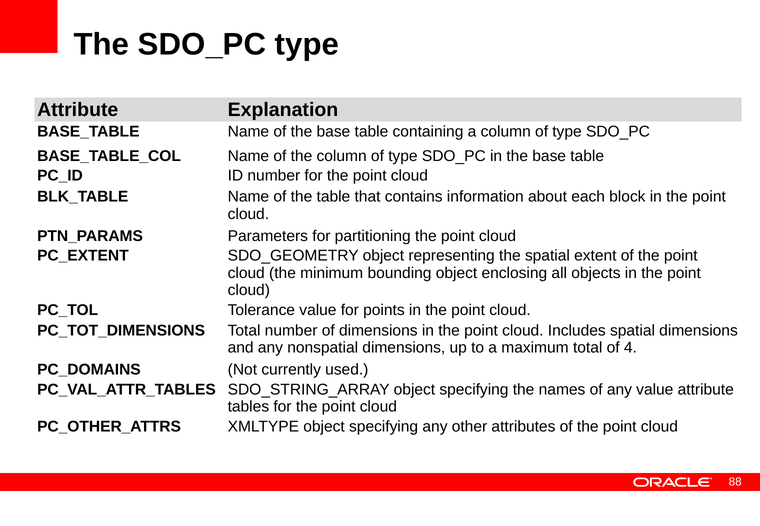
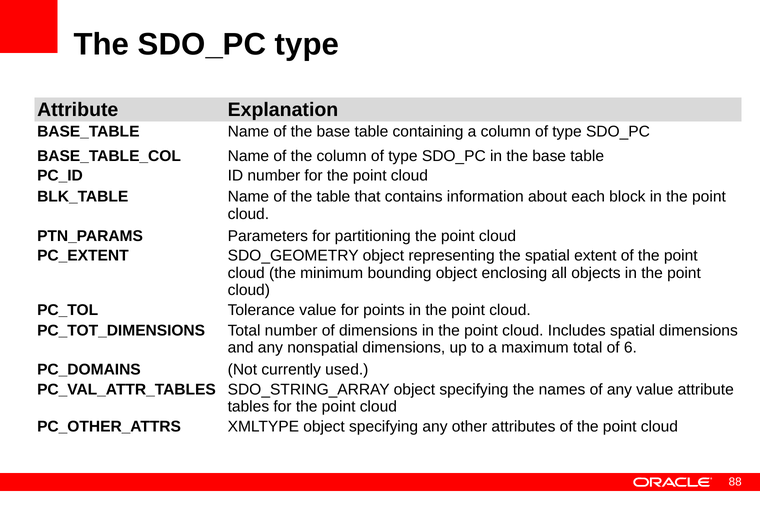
4: 4 -> 6 (630, 348)
